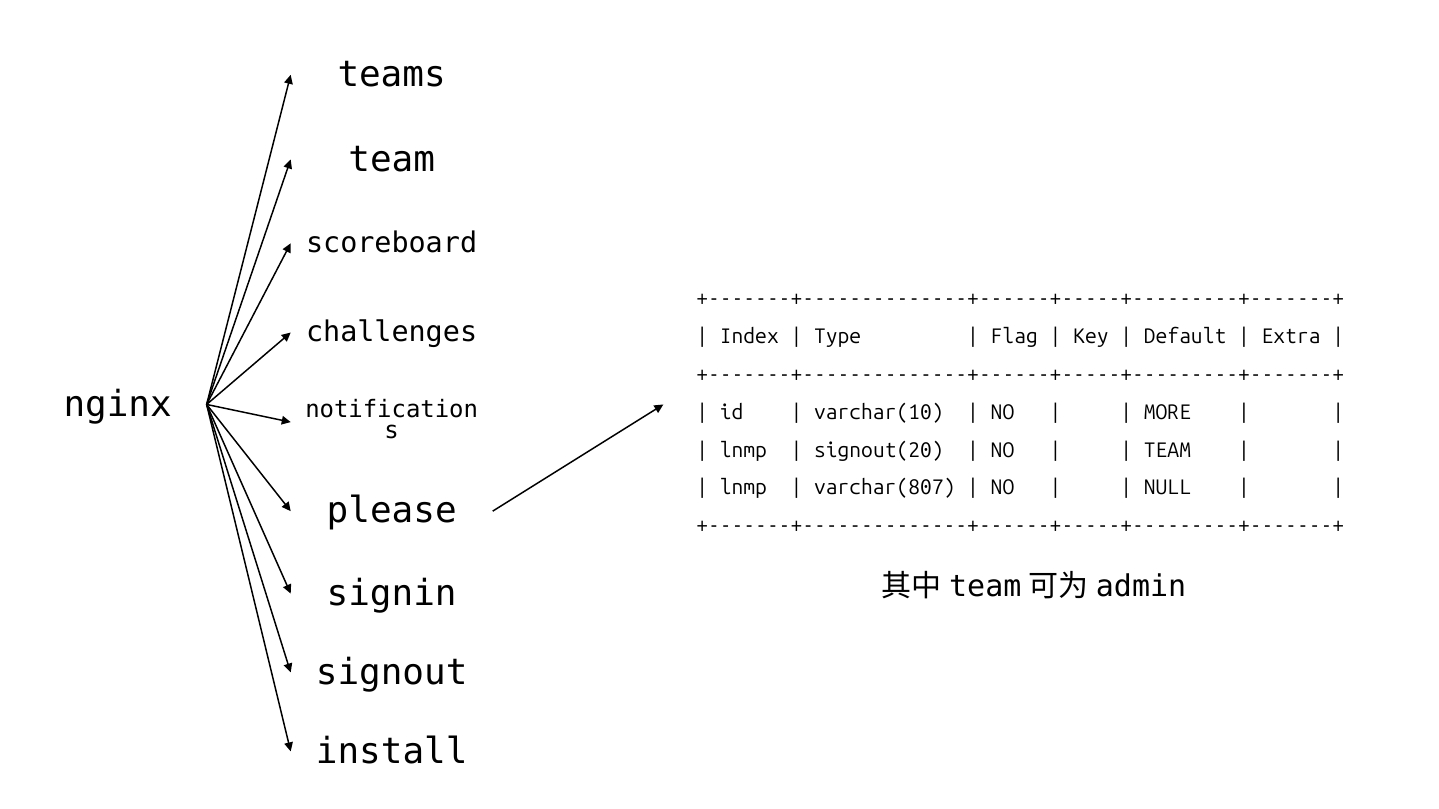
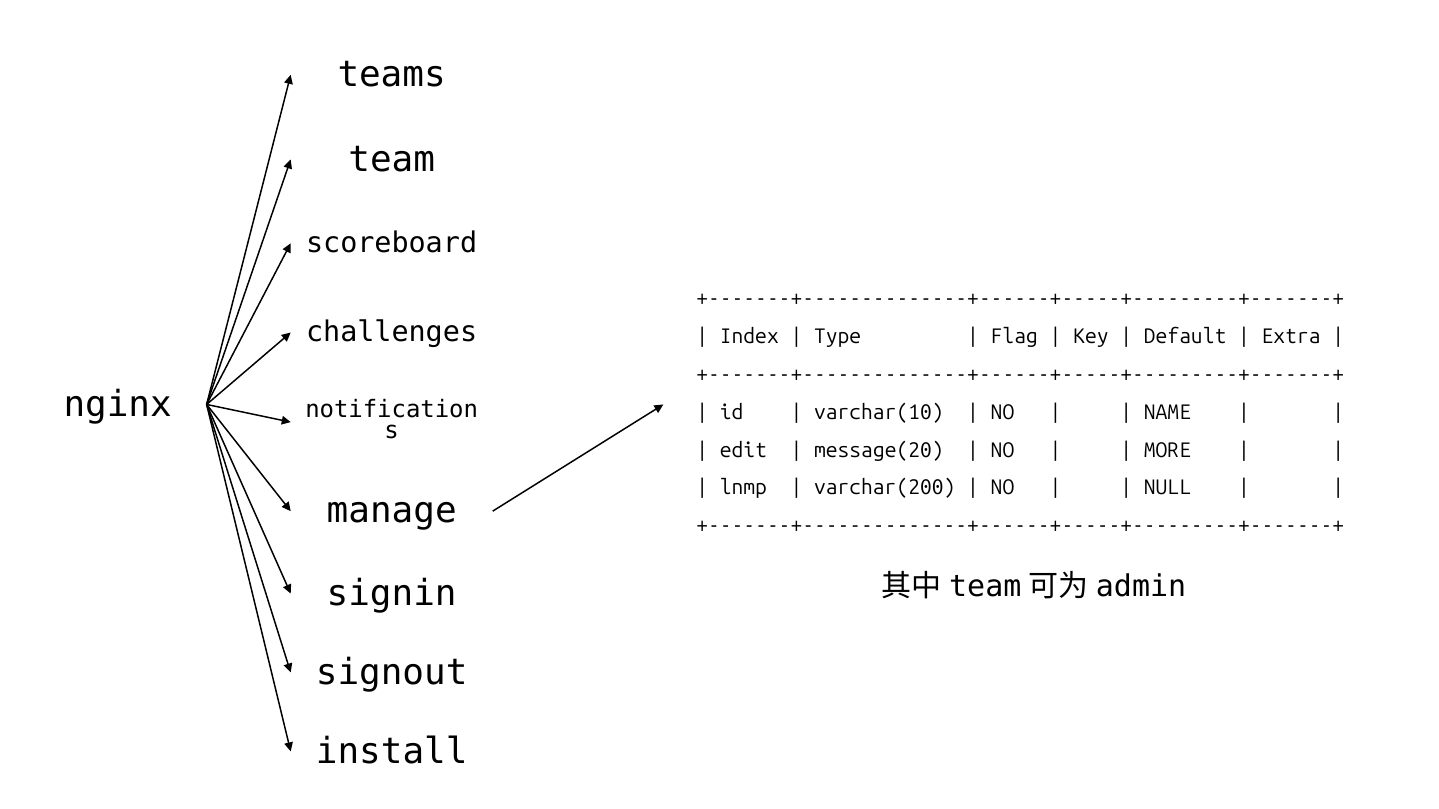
MORE: MORE -> NAME (1167, 413)
lnmp: lnmp -> edit (743, 450)
signout(20: signout(20 -> message(20 (879, 450)
TEAM: TEAM -> MORE (1167, 450)
varchar(807: varchar(807 -> varchar(200 (885, 488)
please: please -> manage (392, 511)
